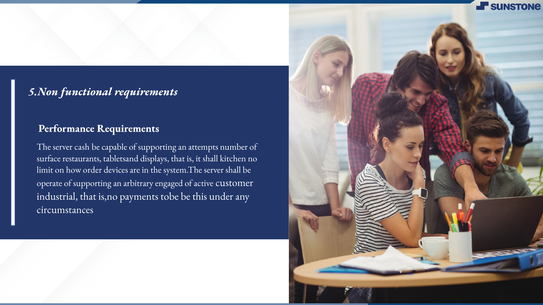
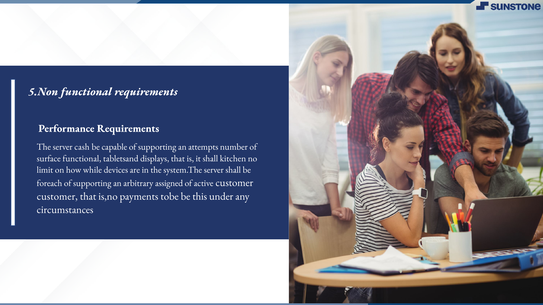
surface restaurants: restaurants -> functional (82, 159)
order: order -> while (92, 170)
operate: operate -> foreach (49, 183)
engaged: engaged -> assigned (169, 183)
industrial: industrial -> customer (57, 197)
